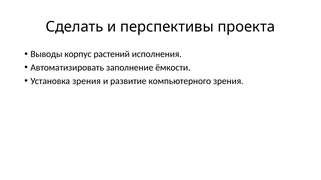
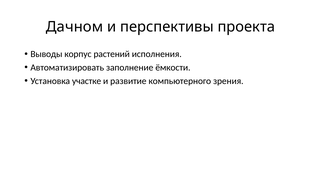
Сделать: Сделать -> Дачном (74, 27)
Установка зрения: зрения -> участке (87, 81)
